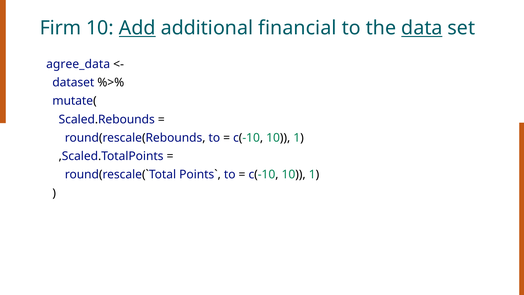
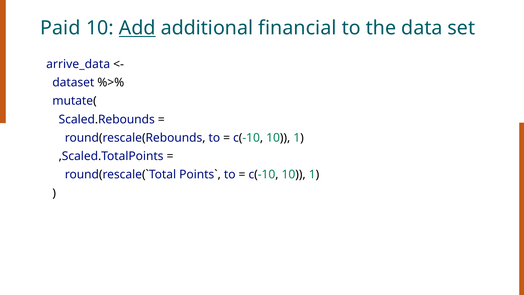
Firm: Firm -> Paid (60, 28)
data underline: present -> none (422, 28)
agree_data: agree_data -> arrive_data (78, 64)
